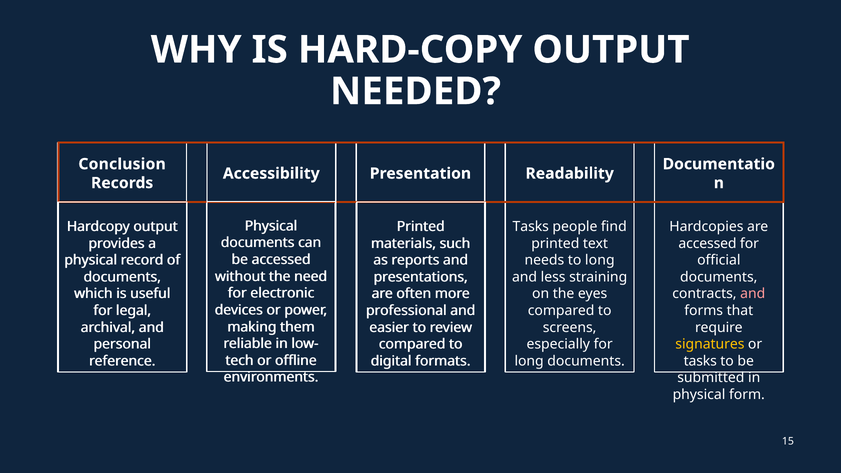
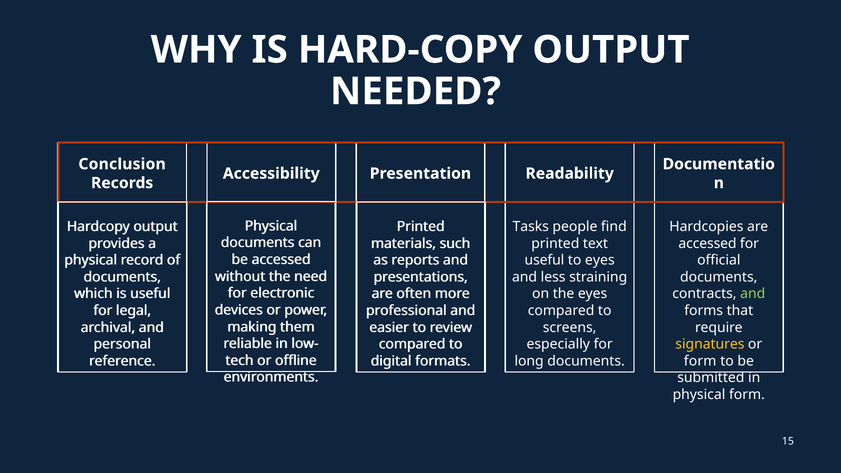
needs: needs -> useful (544, 260)
to long: long -> eyes (600, 260)
and colour: pink -> light green (753, 294)
tasks: tasks -> form (700, 361)
